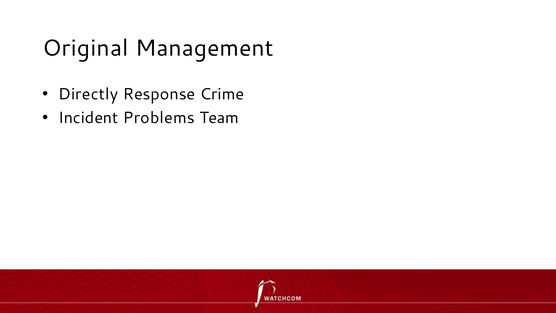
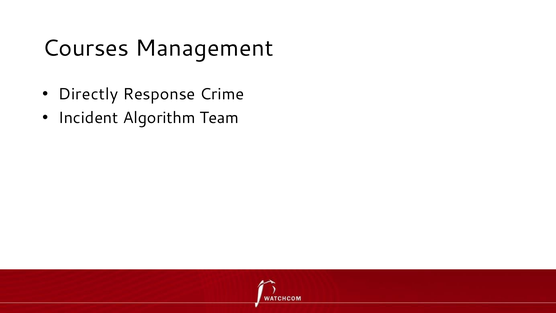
Original: Original -> Courses (86, 48)
Problems: Problems -> Algorithm (159, 118)
